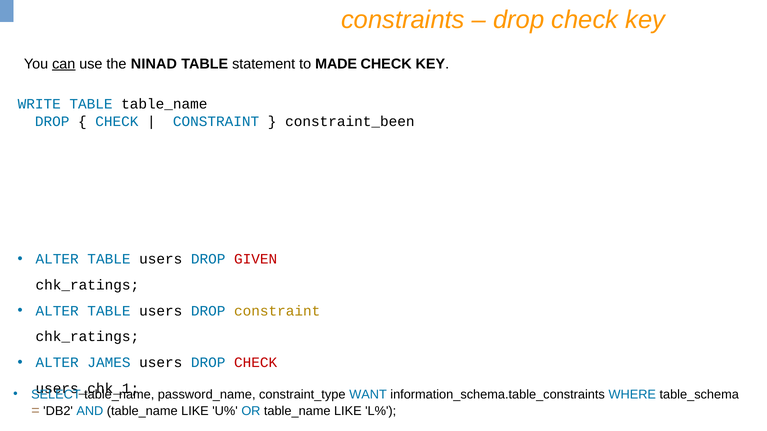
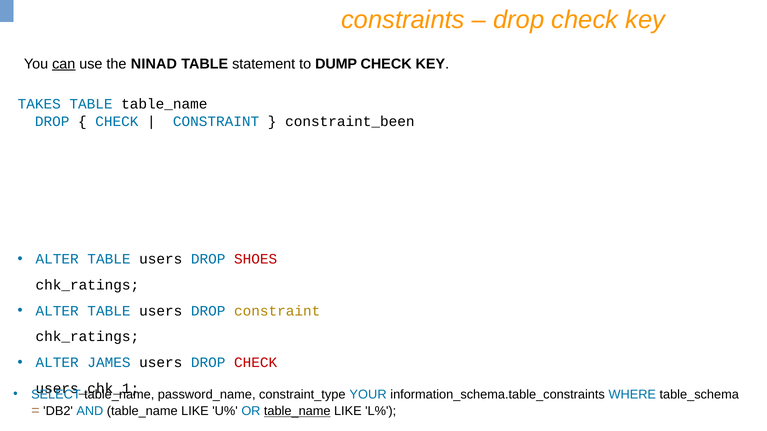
MADE: MADE -> DUMP (336, 64)
WRITE: WRITE -> TAKES (39, 104)
GIVEN: GIVEN -> SHOES (256, 259)
WANT: WANT -> YOUR (368, 395)
table_name underline: none -> present (297, 412)
